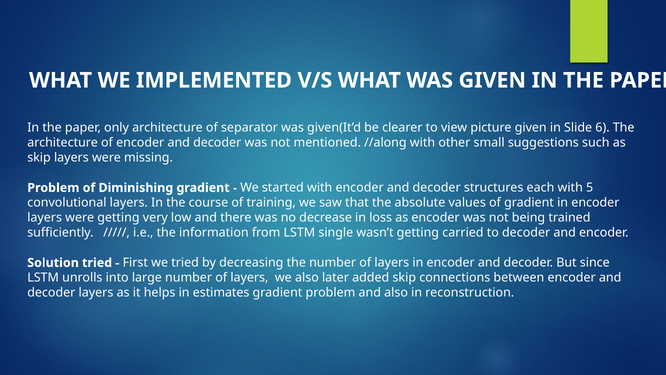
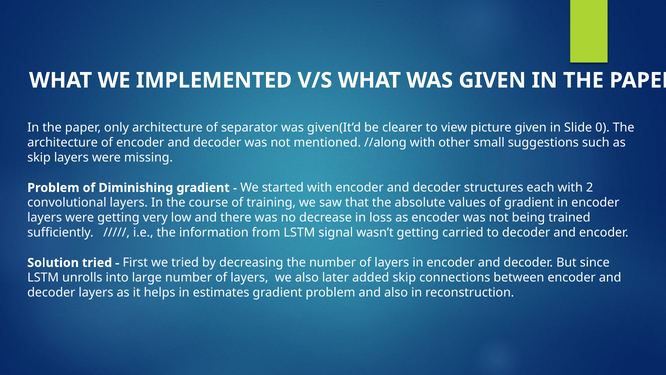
6: 6 -> 0 (602, 128)
5: 5 -> 2 (590, 188)
single: single -> signal (336, 233)
